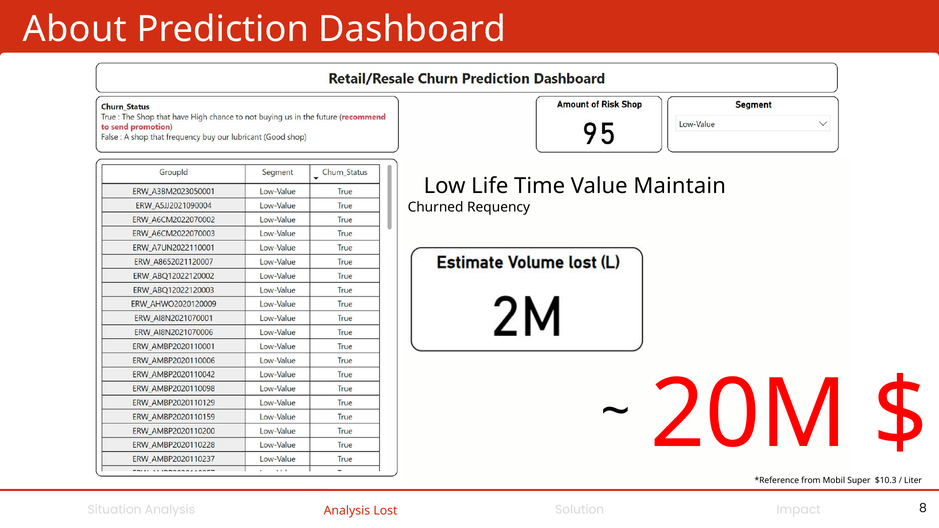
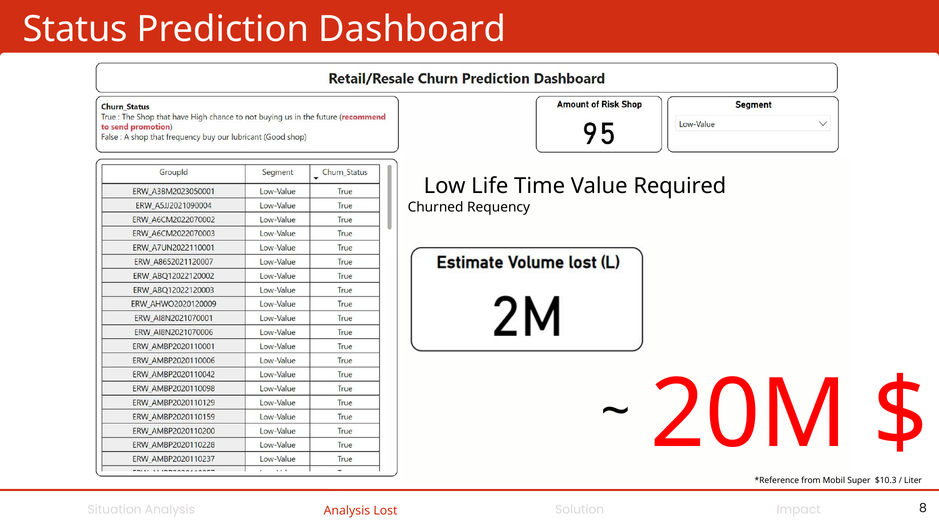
About: About -> Status (75, 29)
Maintain: Maintain -> Required (680, 186)
